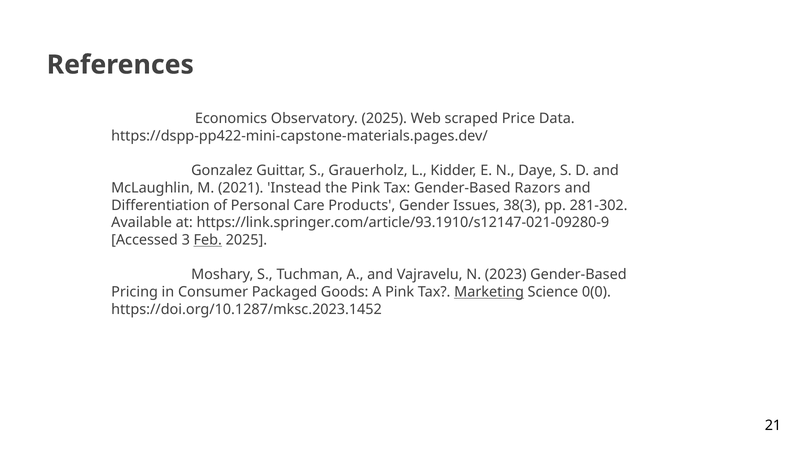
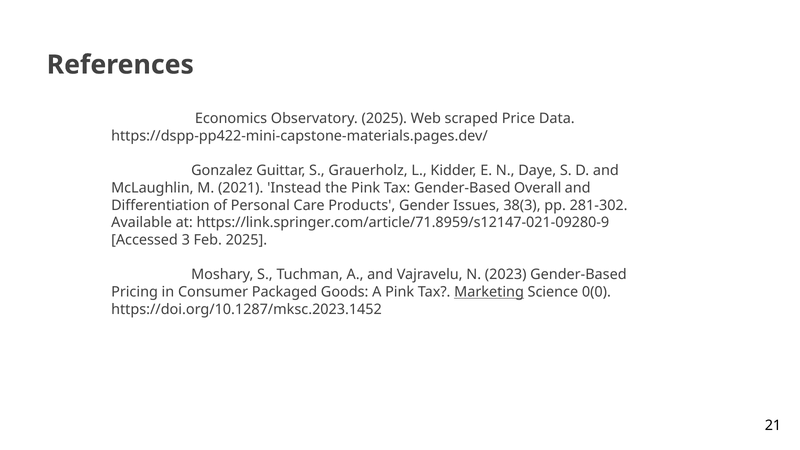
Razors: Razors -> Overall (538, 188)
https://link.springer.com/article/93.1910/s12147-021-09280-9: https://link.springer.com/article/93.1910/s12147-021-09280-9 -> https://link.springer.com/article/71.8959/s12147-021-09280-9 (403, 223)
Feb underline: present -> none (208, 240)
